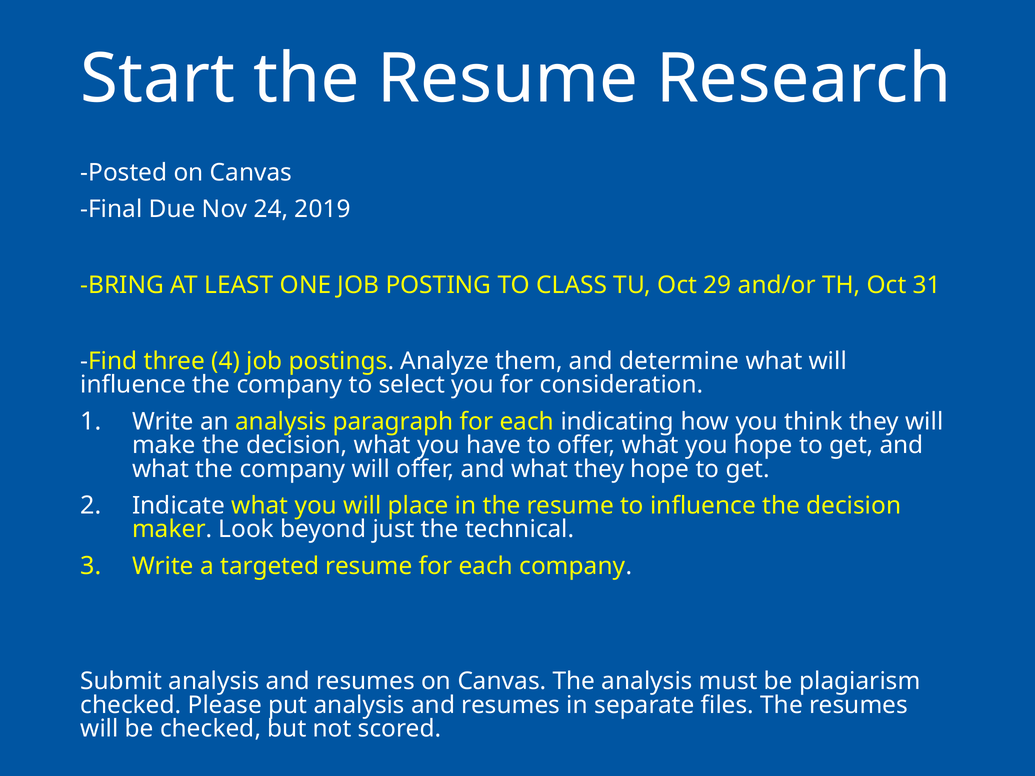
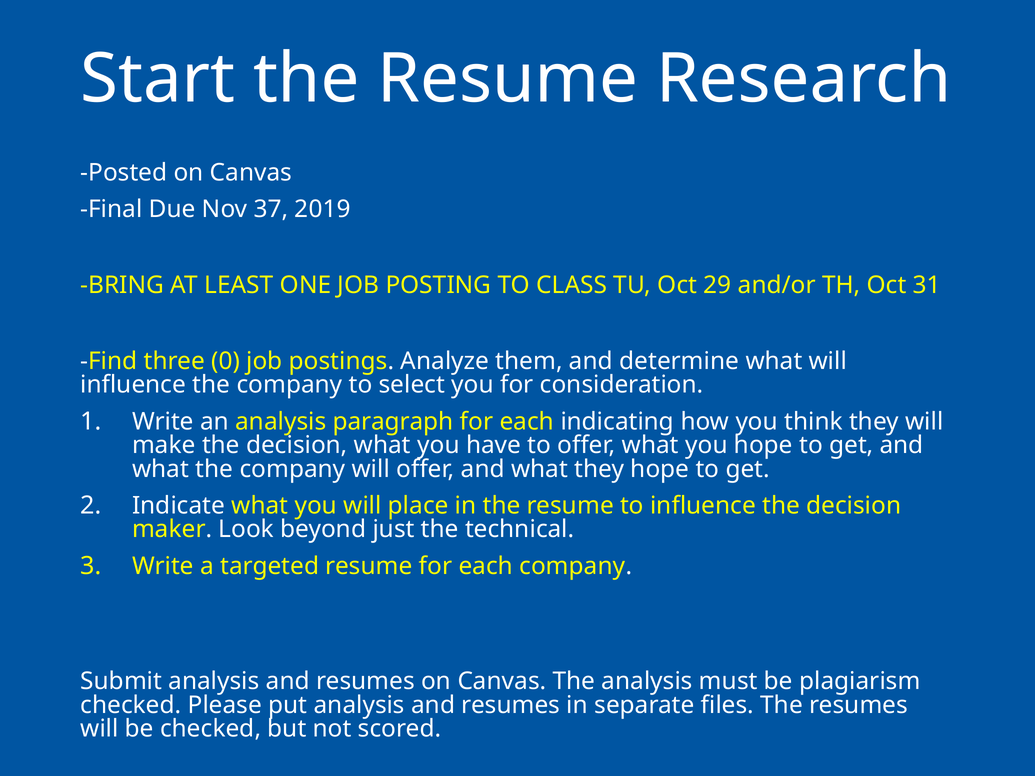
24: 24 -> 37 (271, 209)
4: 4 -> 0 (226, 361)
